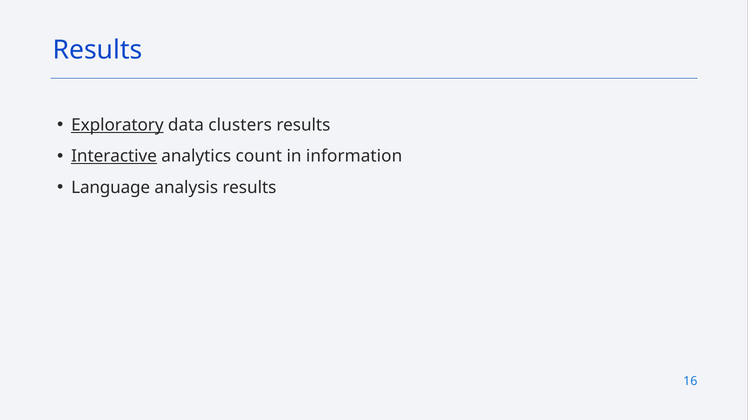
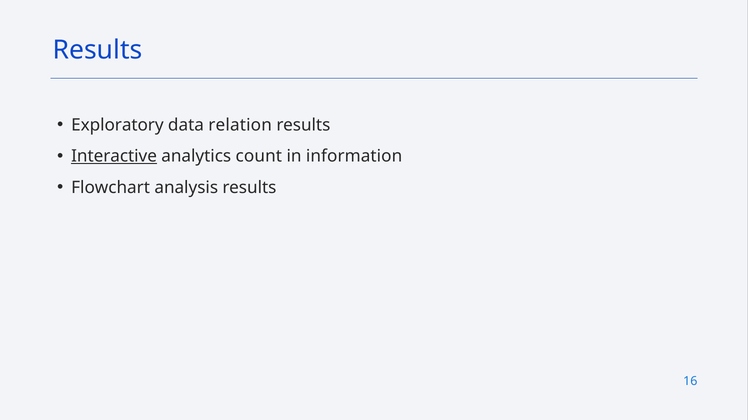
Exploratory underline: present -> none (117, 125)
clusters: clusters -> relation (240, 125)
Language: Language -> Flowchart (111, 188)
